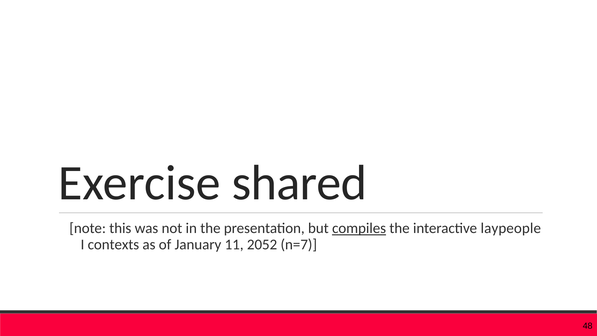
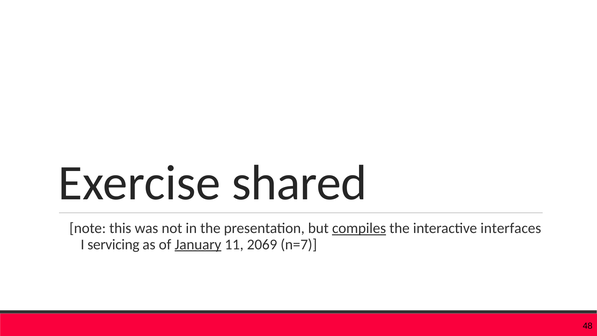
laypeople: laypeople -> interfaces (511, 228)
contexts: contexts -> servicing (113, 244)
January underline: none -> present (198, 244)
2052: 2052 -> 2069 (262, 244)
